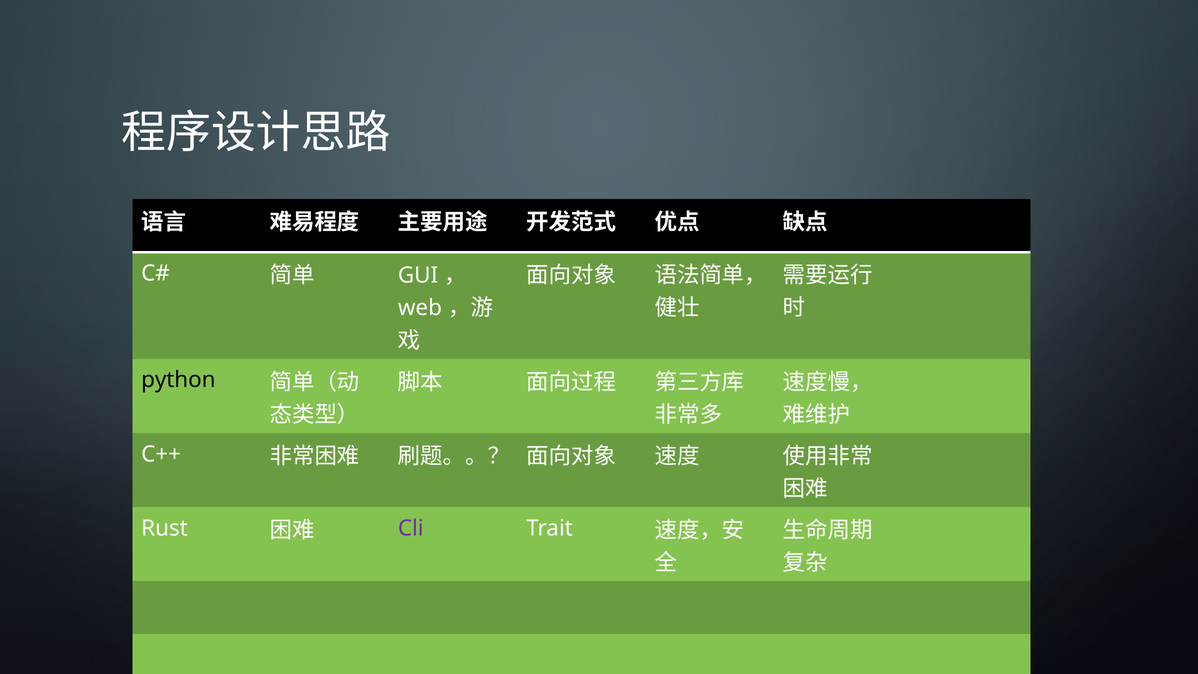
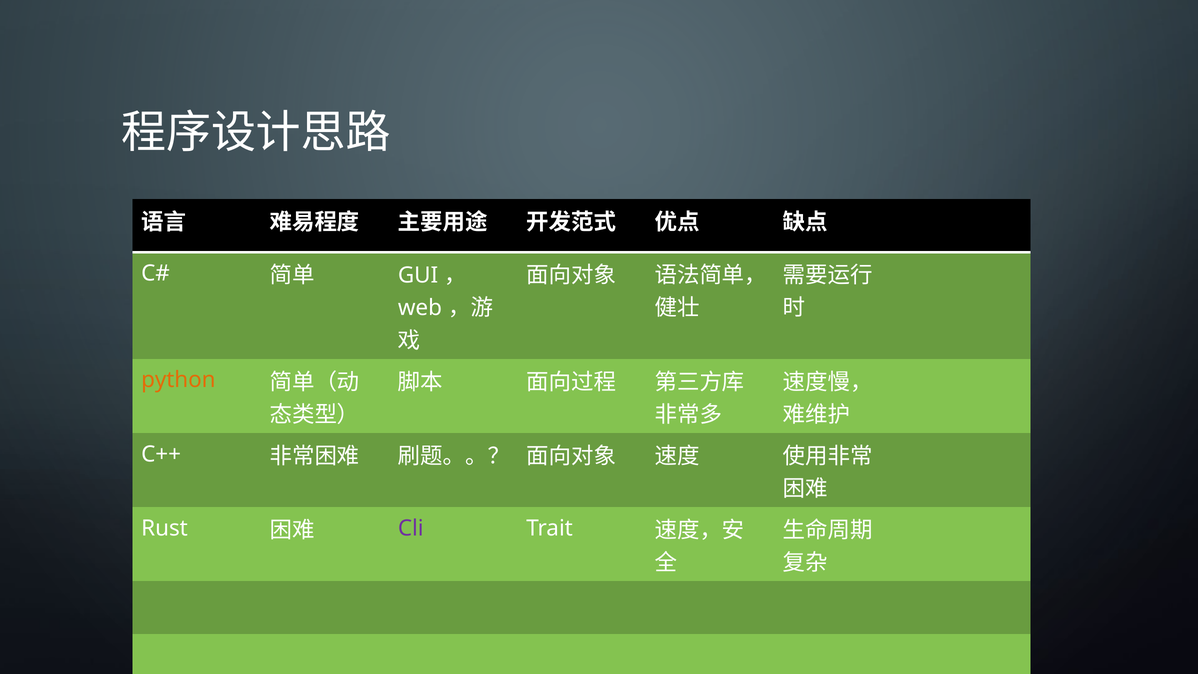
python colour: black -> orange (178, 380)
